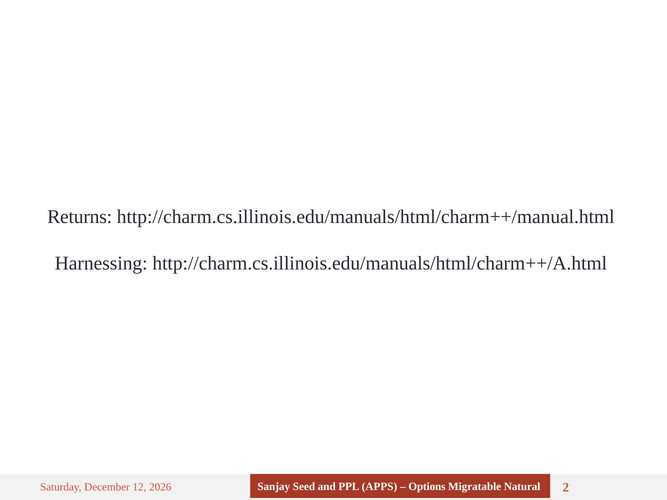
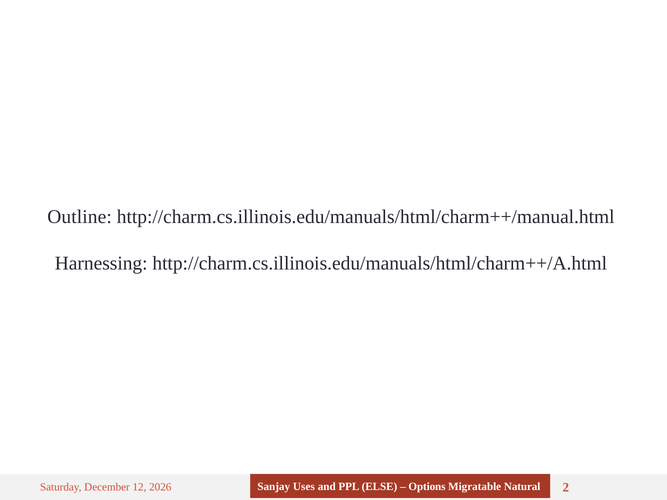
Returns: Returns -> Outline (80, 217)
Seed: Seed -> Uses (304, 487)
APPS: APPS -> ELSE (379, 487)
